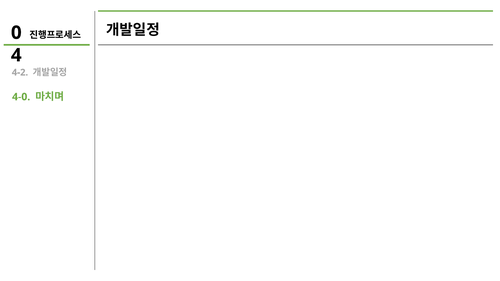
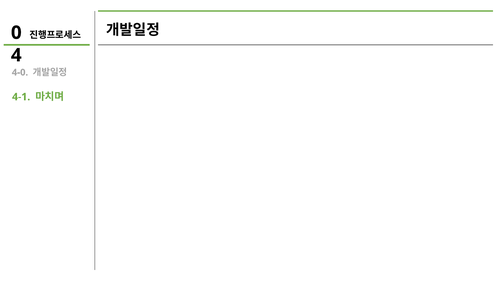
4-2: 4-2 -> 4-0 (20, 72)
4-0: 4-0 -> 4-1 (21, 97)
